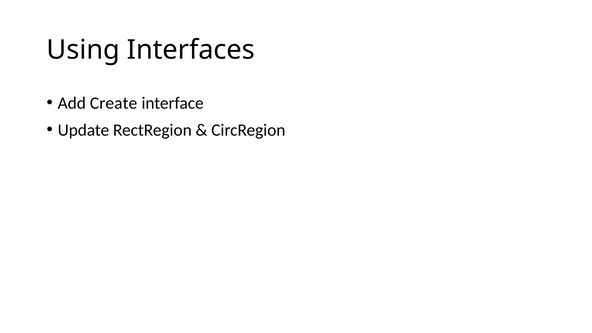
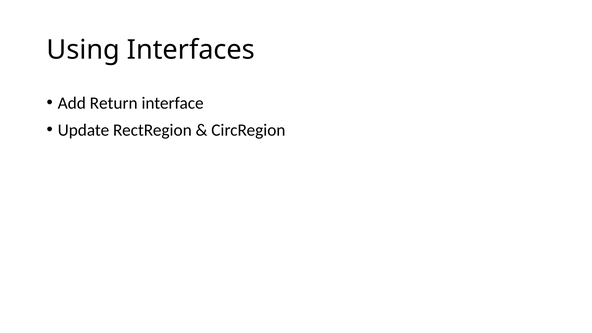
Create: Create -> Return (114, 103)
